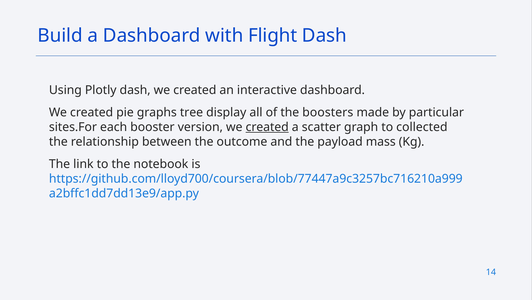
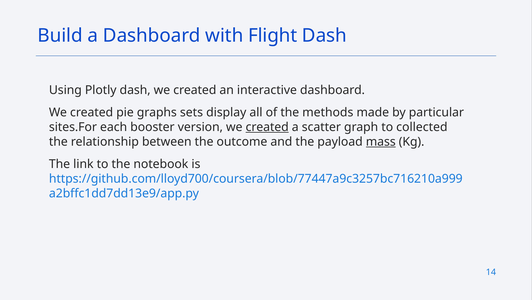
tree: tree -> sets (191, 112)
boosters: boosters -> methods (328, 112)
mass underline: none -> present (381, 141)
